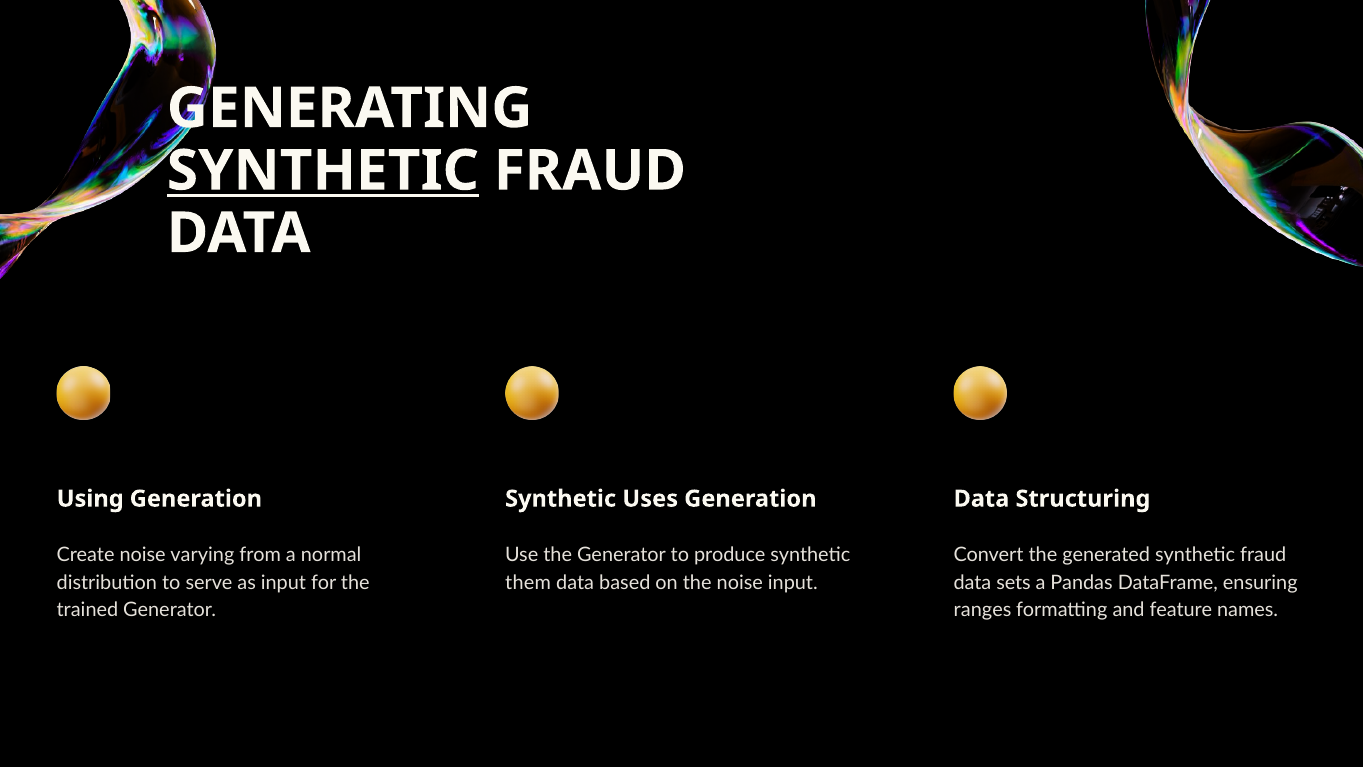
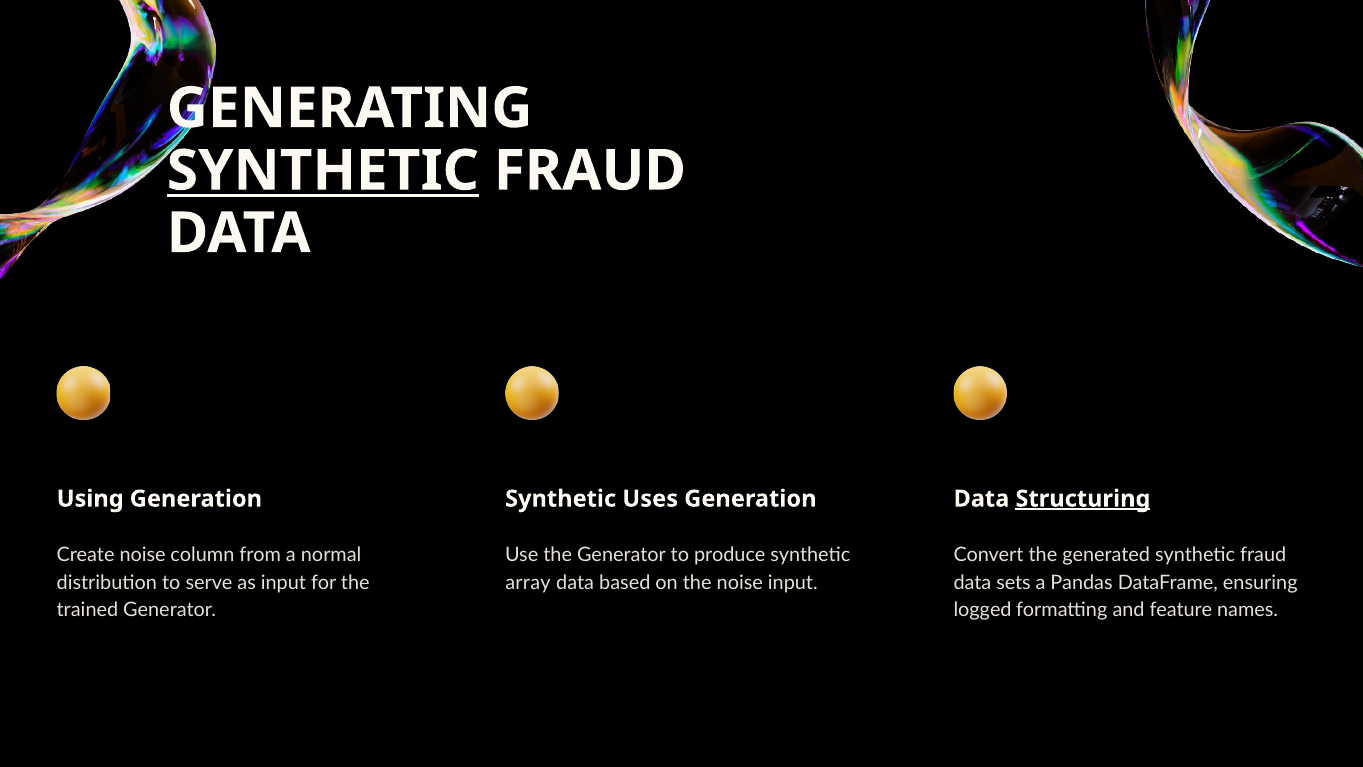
Structuring underline: none -> present (1083, 499)
varying: varying -> column (202, 554)
them: them -> array (528, 582)
ranges: ranges -> logged (983, 610)
